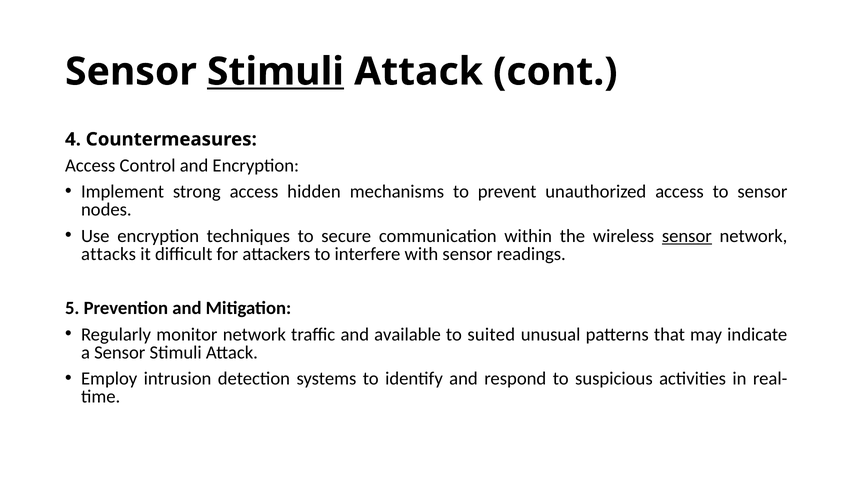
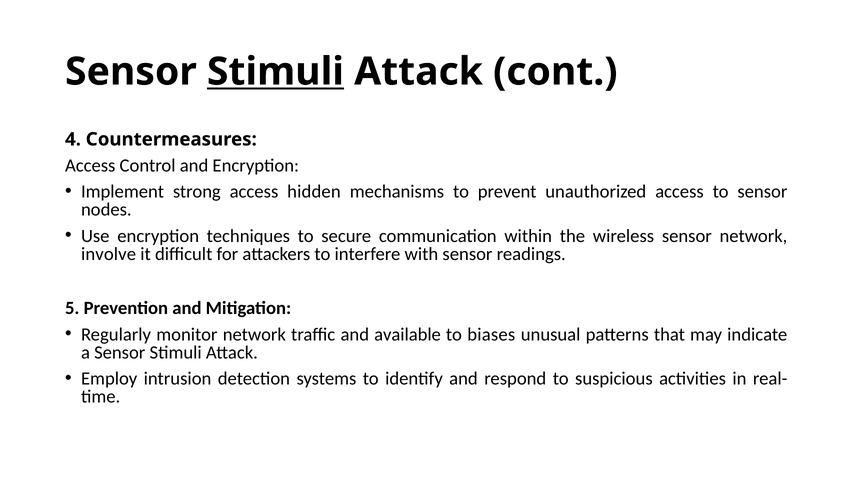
sensor underline: present -> none (687, 236)
attacks: attacks -> involve (109, 254)
suited: suited -> biases (491, 334)
